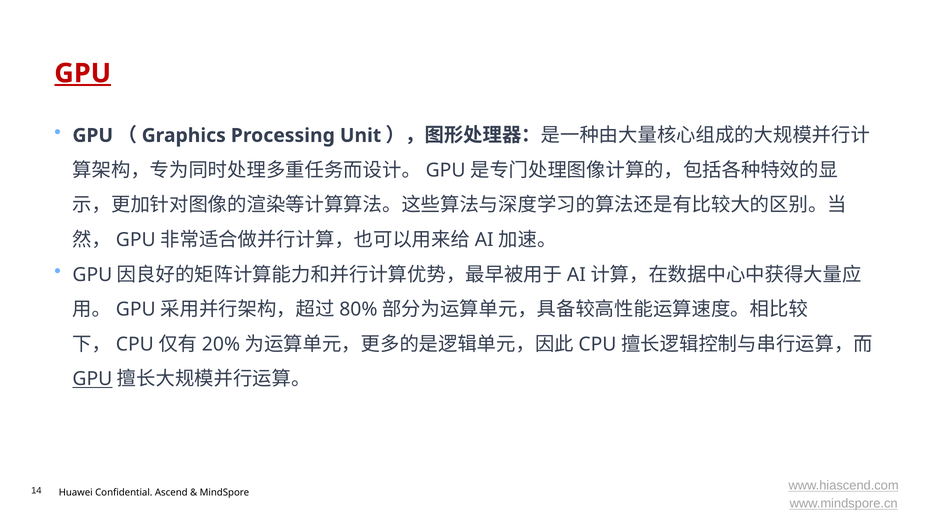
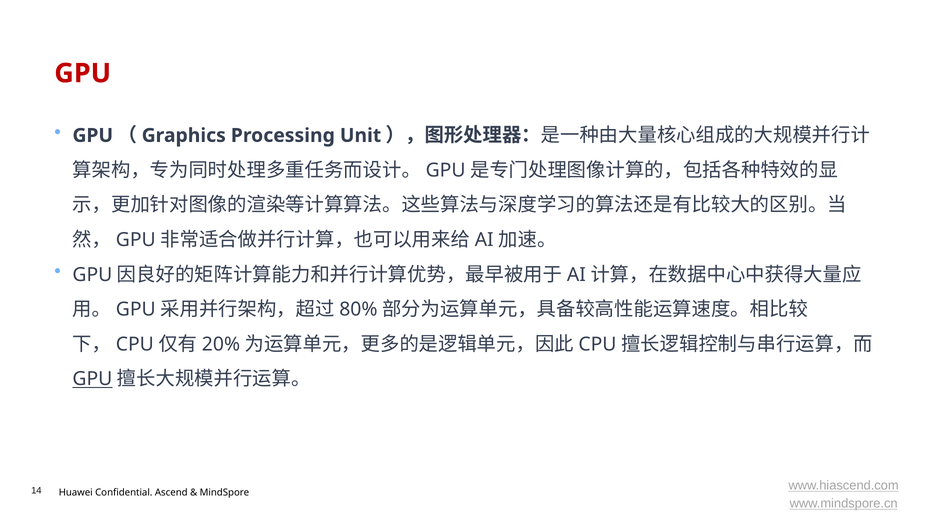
GPU underline: present -> none (83, 73)
